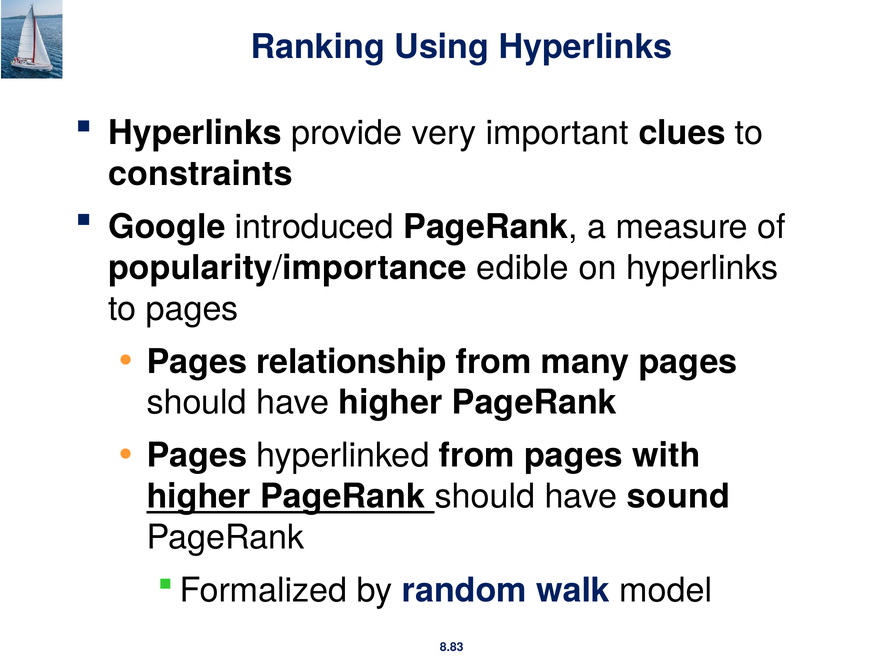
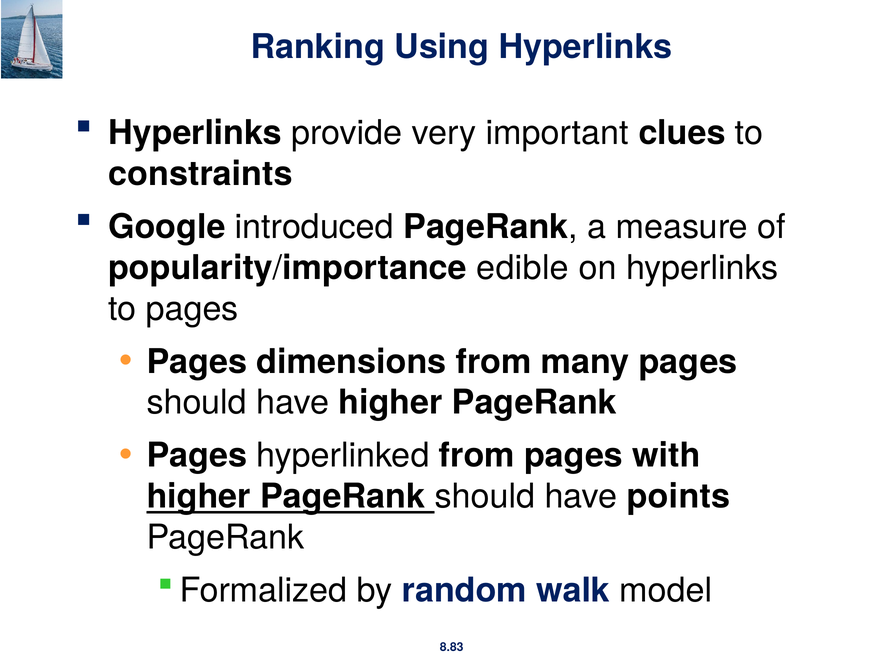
relationship: relationship -> dimensions (351, 362)
sound: sound -> points (678, 497)
